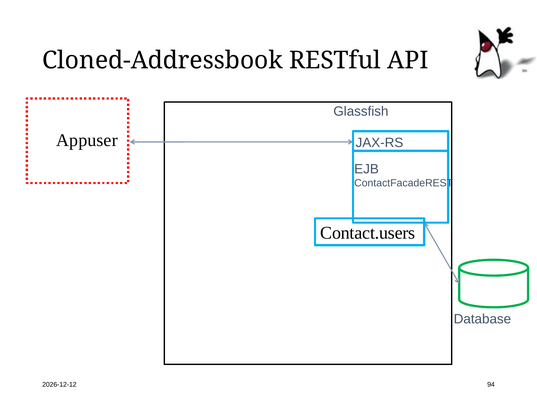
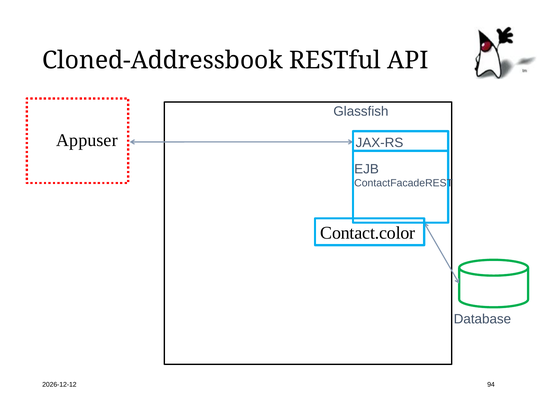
Contact.users: Contact.users -> Contact.color (368, 233)
